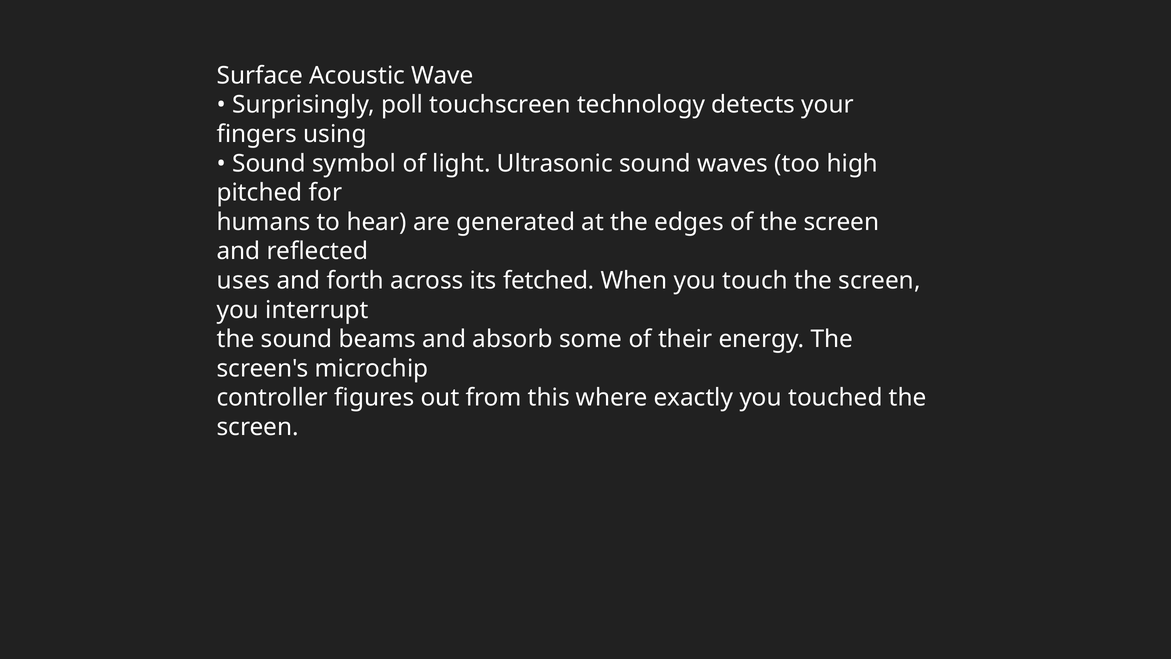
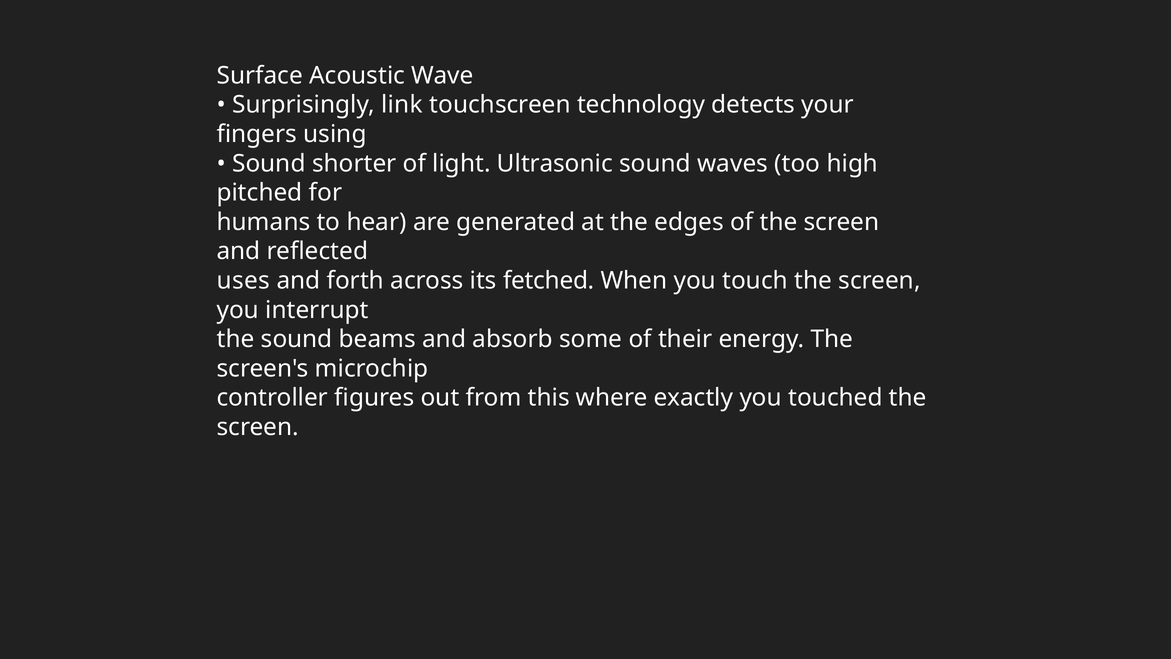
poll: poll -> link (402, 105)
symbol: symbol -> shorter (354, 163)
